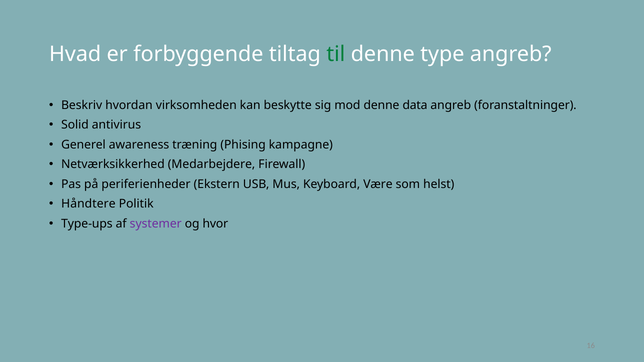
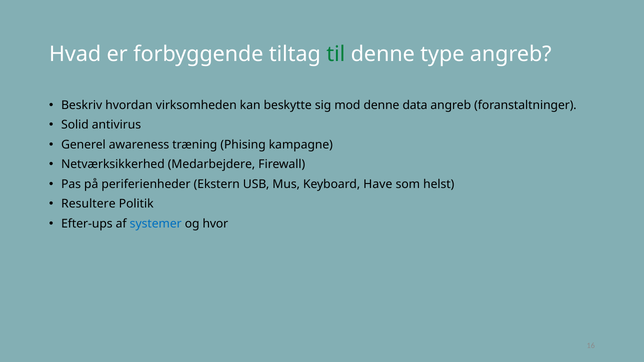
Være: Være -> Have (378, 184)
Håndtere: Håndtere -> Resultere (88, 204)
Type-ups: Type-ups -> Efter-ups (87, 224)
systemer colour: purple -> blue (156, 224)
